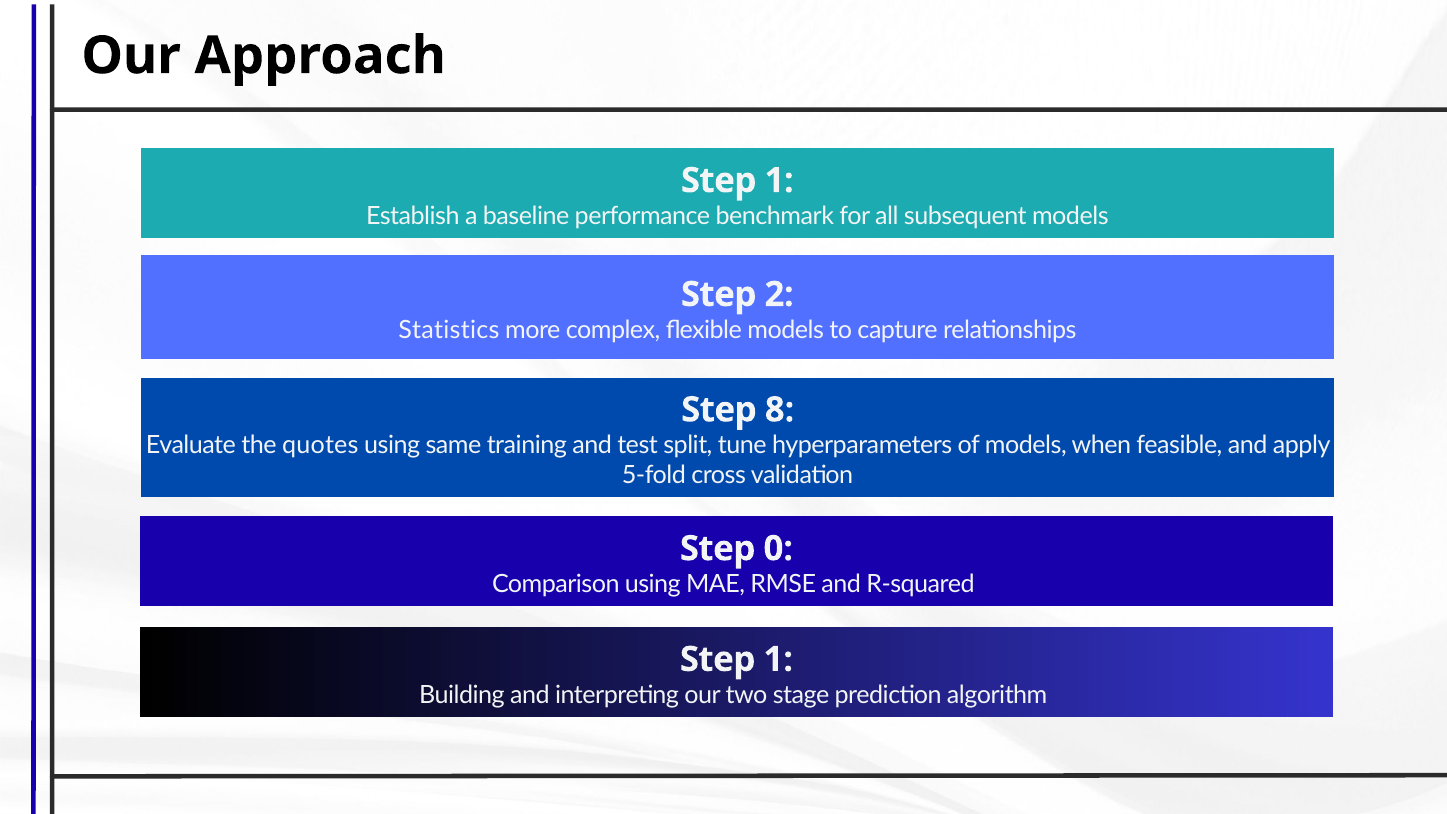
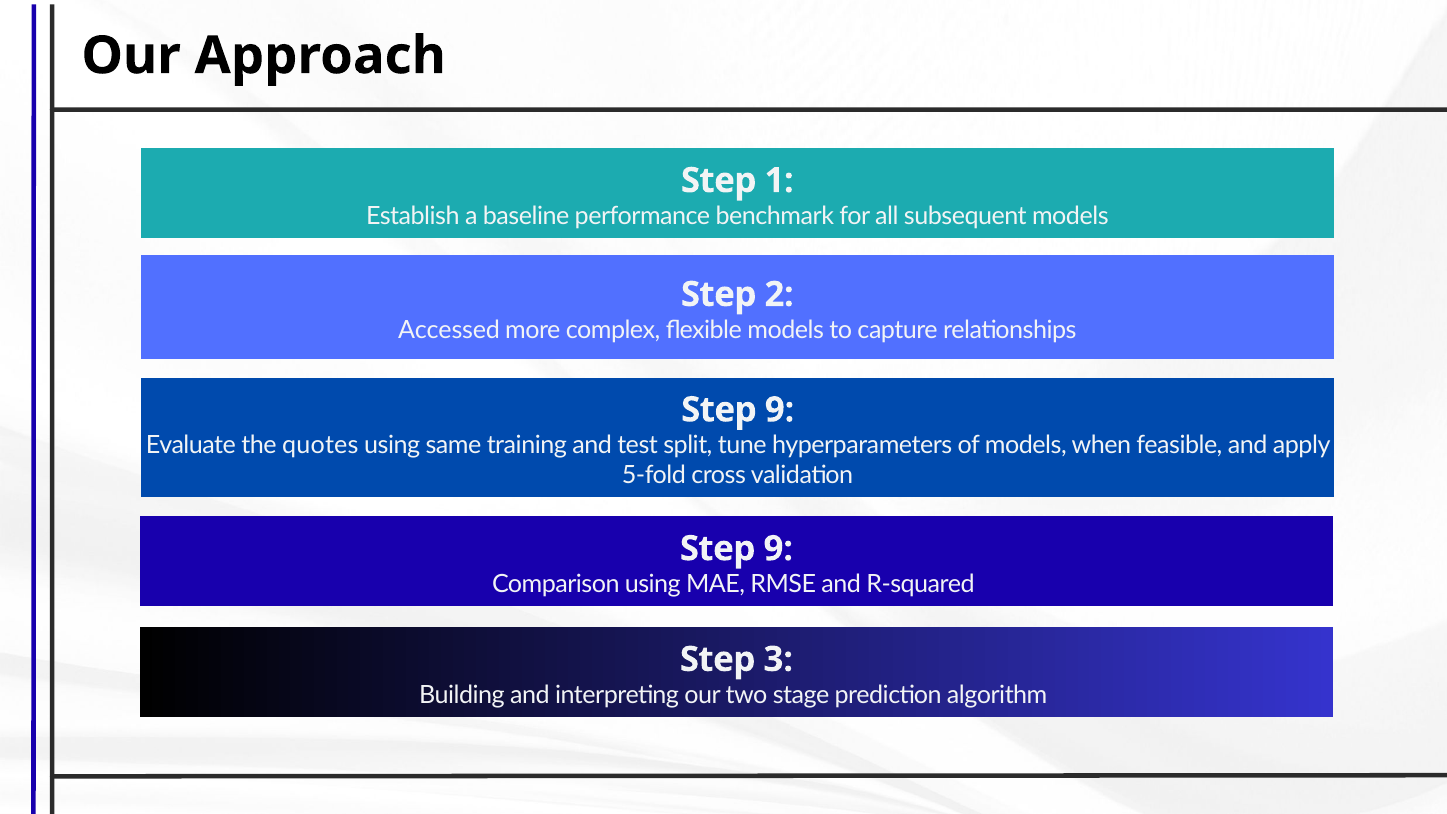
Statistics: Statistics -> Accessed (449, 330)
8: 8 -> 9 (780, 410)
0: 0 -> 9 (778, 549)
1: 1 -> 3 (778, 659)
